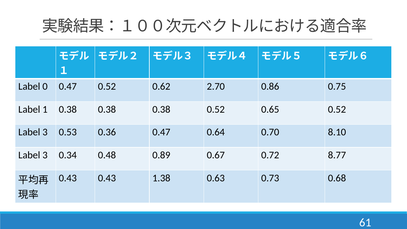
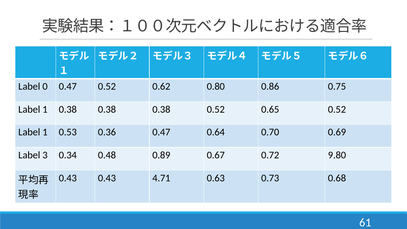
2.70: 2.70 -> 0.80 (216, 86)
3: 3 -> 1 (45, 132)
8.10: 8.10 -> 0.69 (337, 132)
8.77: 8.77 -> 9.80 (337, 155)
1.38: 1.38 -> 4.71 (161, 178)
